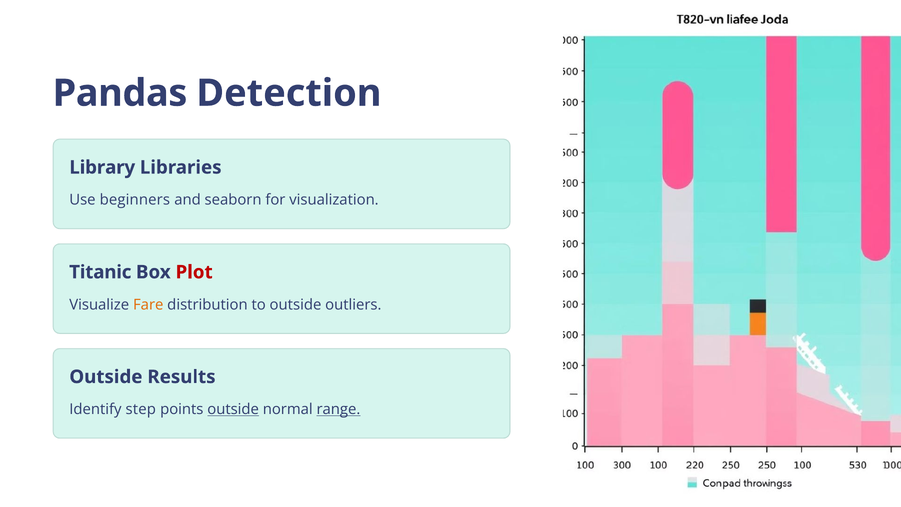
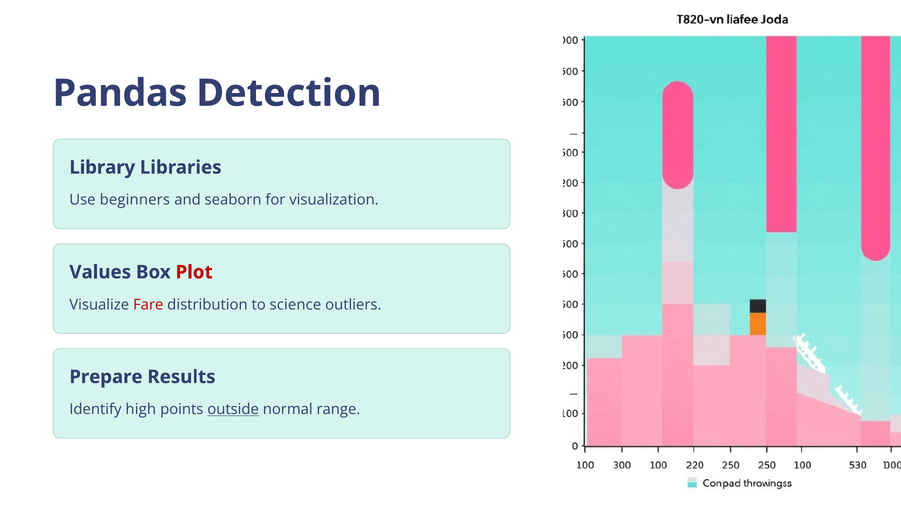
Titanic: Titanic -> Values (100, 272)
Fare colour: orange -> red (148, 304)
to outside: outside -> science (295, 304)
Outside: Outside -> Prepare (106, 377)
step: step -> high (141, 409)
range underline: present -> none (338, 409)
